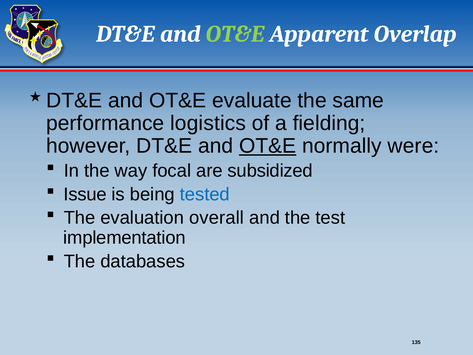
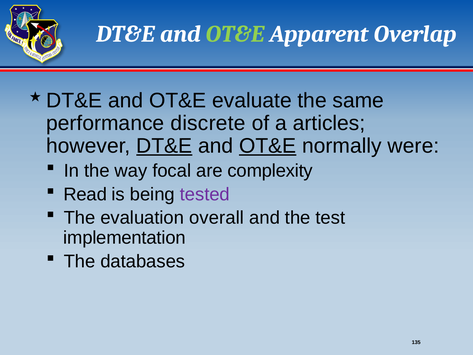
logistics: logistics -> discrete (208, 123)
fielding: fielding -> articles (329, 123)
DT&E underline: none -> present (164, 146)
subsidized: subsidized -> complexity (270, 171)
Issue: Issue -> Read (85, 194)
tested colour: blue -> purple (205, 194)
